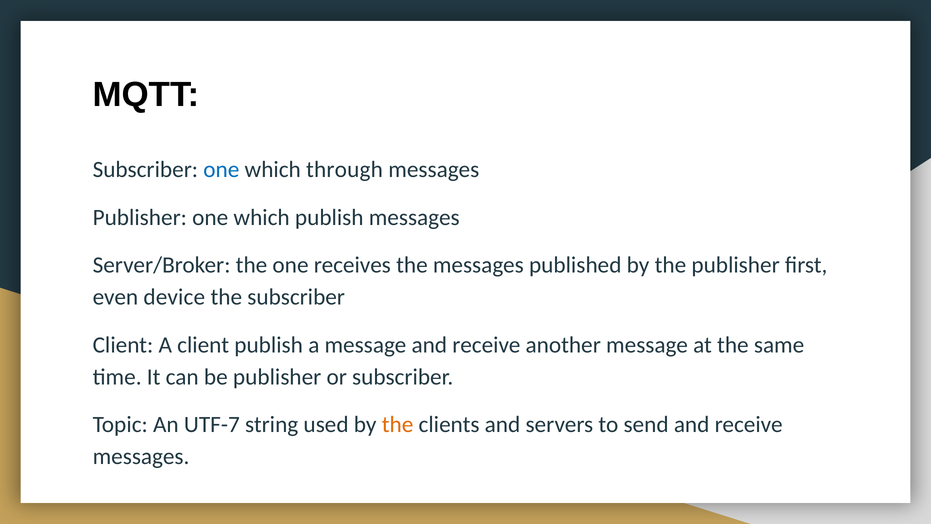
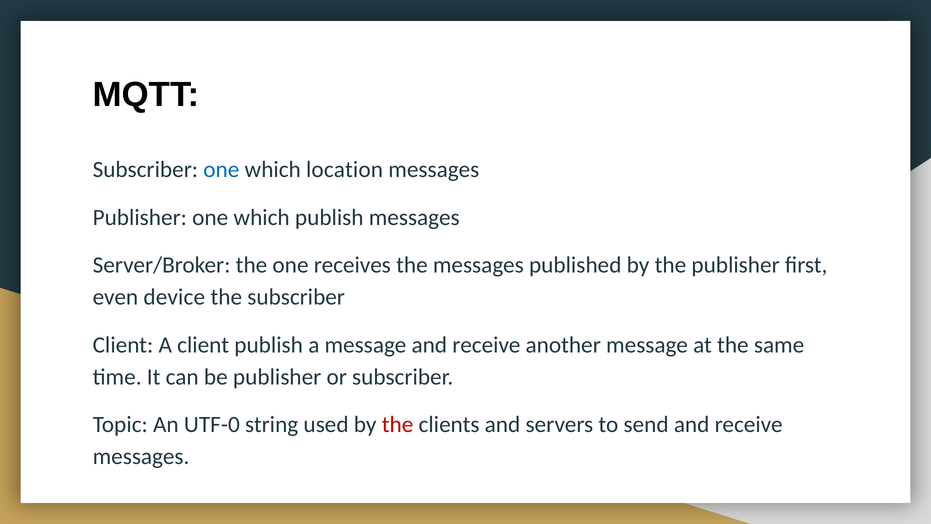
through: through -> location (345, 170)
UTF-7: UTF-7 -> UTF-0 (212, 424)
the colour: orange -> red (398, 424)
